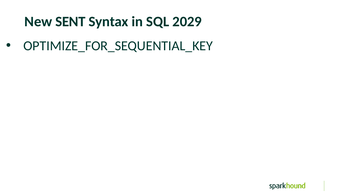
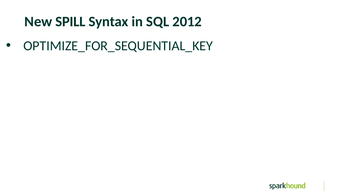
SENT: SENT -> SPILL (70, 22)
2029: 2029 -> 2012 (187, 22)
